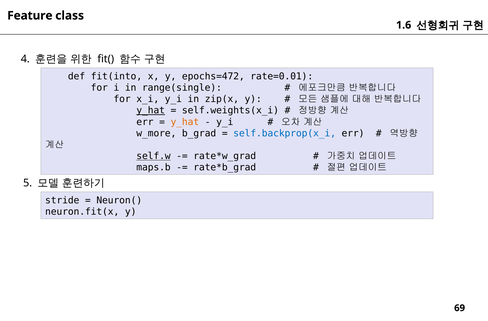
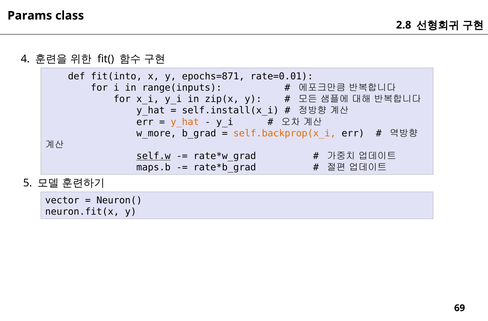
Feature: Feature -> Params (30, 16)
1.6: 1.6 -> 2.8 (404, 25)
epochs=472: epochs=472 -> epochs=871 (213, 76)
range(single: range(single -> range(inputs (182, 88)
y_hat underline: present -> none (151, 110)
self.weights(x_i: self.weights(x_i -> self.install(x_i (230, 110)
self.backprop(x_i colour: blue -> orange (285, 133)
stride: stride -> vector (62, 200)
